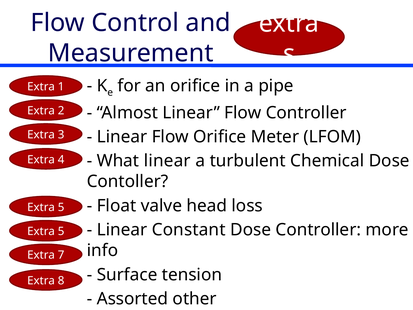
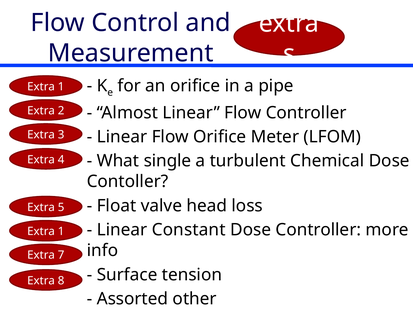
What linear: linear -> single (167, 161)
5: 5 -> 1 (61, 231)
